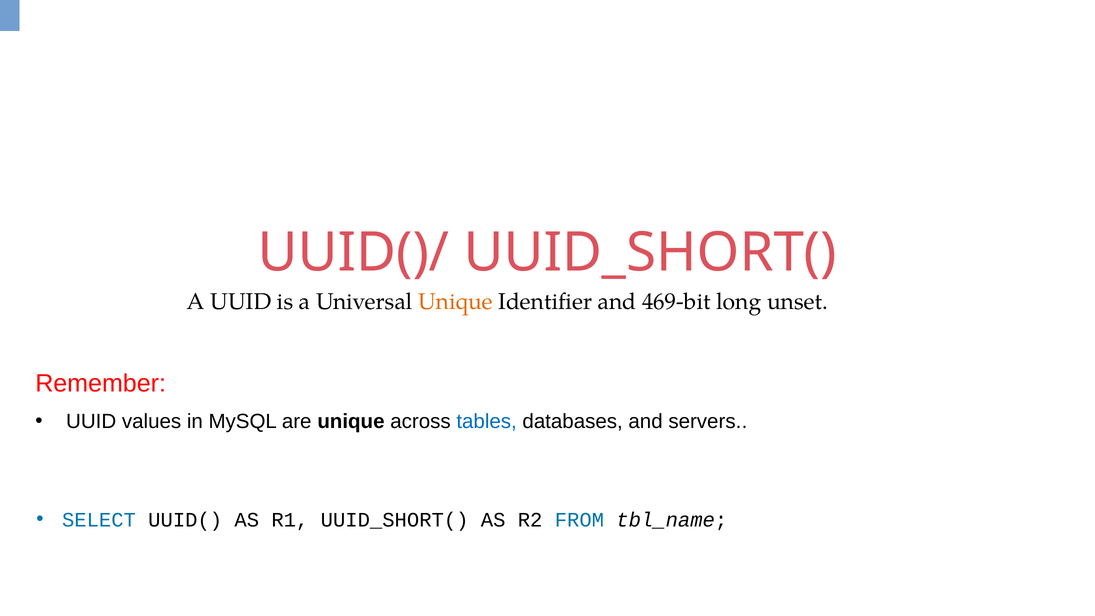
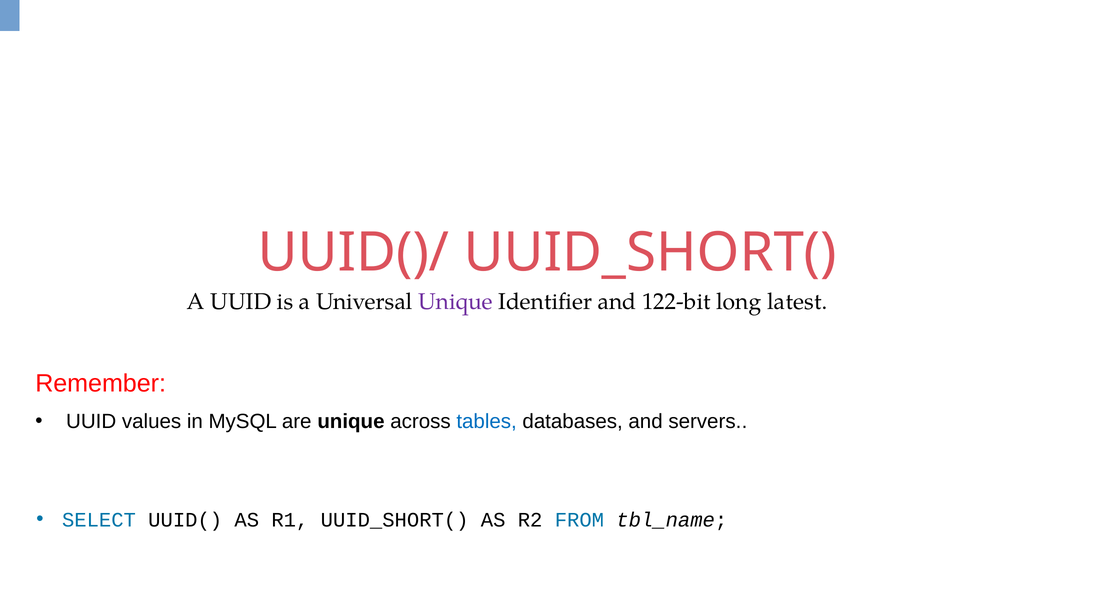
Unique colour: orange -> purple (456, 302)
469-bit: 469-bit -> 122-bit (676, 302)
unset: unset -> latest (797, 302)
